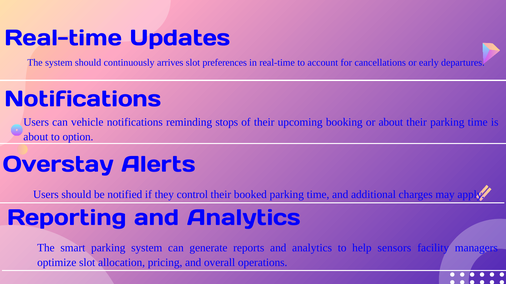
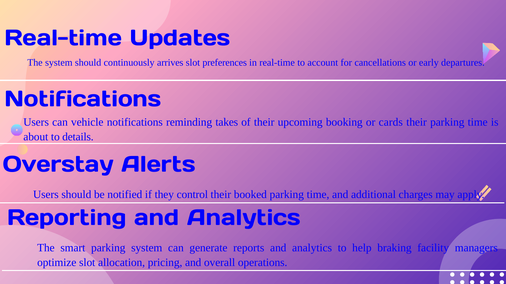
stops: stops -> takes (227, 123)
or about: about -> cards (391, 123)
option: option -> details (78, 137)
sensors: sensors -> braking (394, 248)
